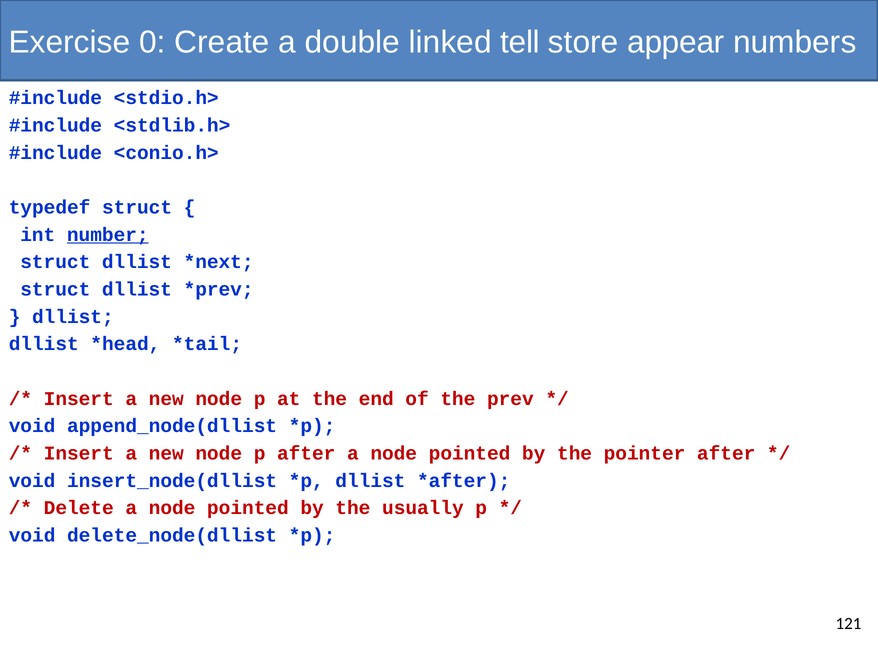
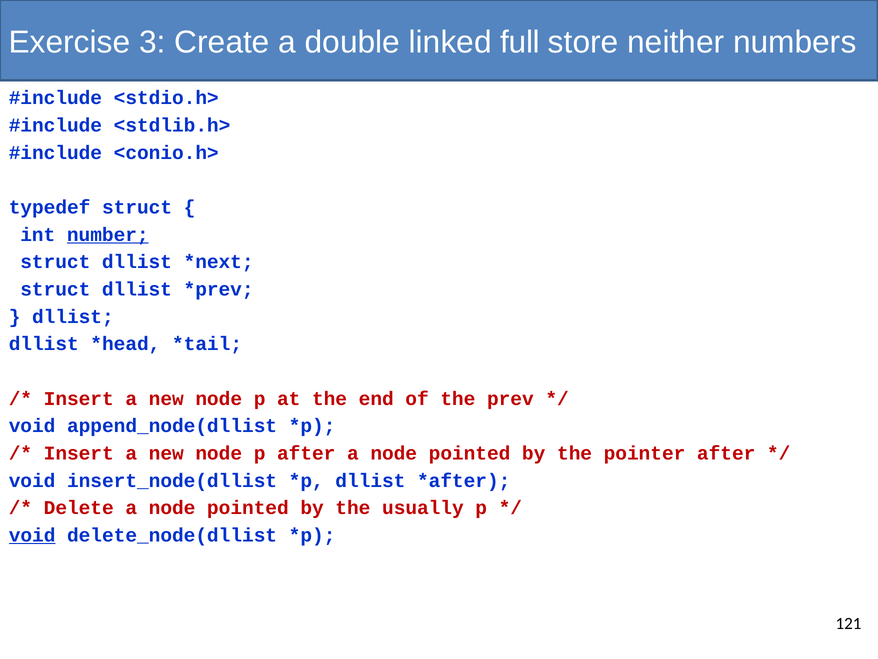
0: 0 -> 3 (152, 42)
tell: tell -> full (520, 42)
appear: appear -> neither (676, 42)
void underline: none -> present (32, 535)
